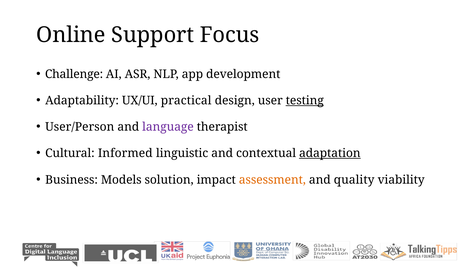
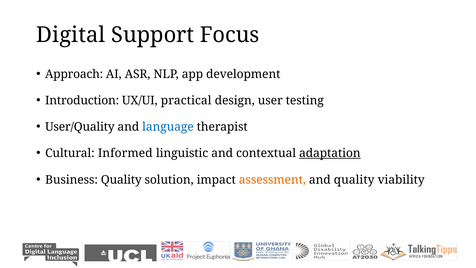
Online: Online -> Digital (71, 35)
Challenge: Challenge -> Approach (74, 74)
Adaptability: Adaptability -> Introduction (82, 100)
testing underline: present -> none (305, 100)
User/Person: User/Person -> User/Quality (80, 127)
language colour: purple -> blue (168, 127)
Business Models: Models -> Quality (121, 180)
